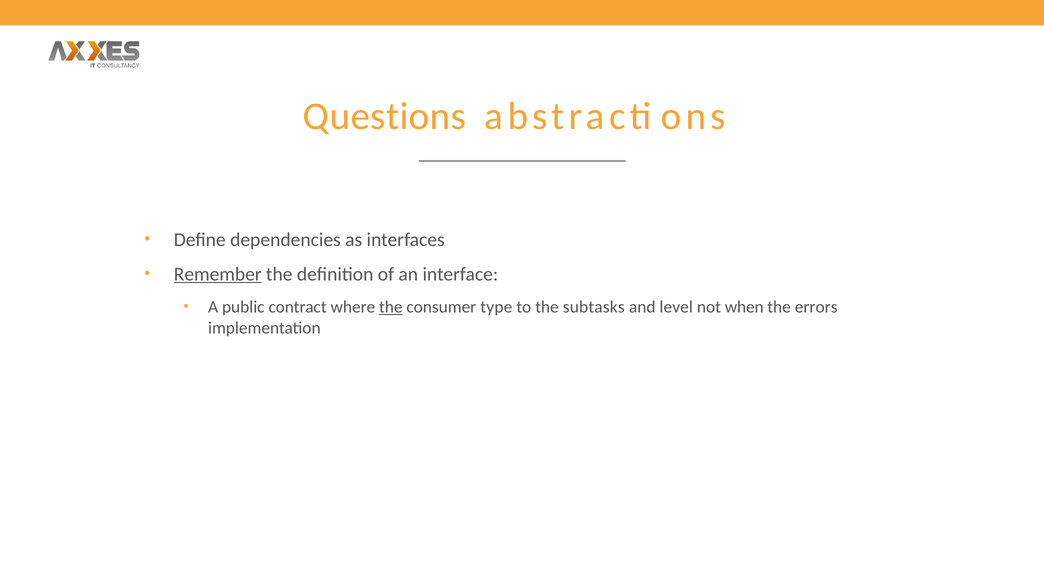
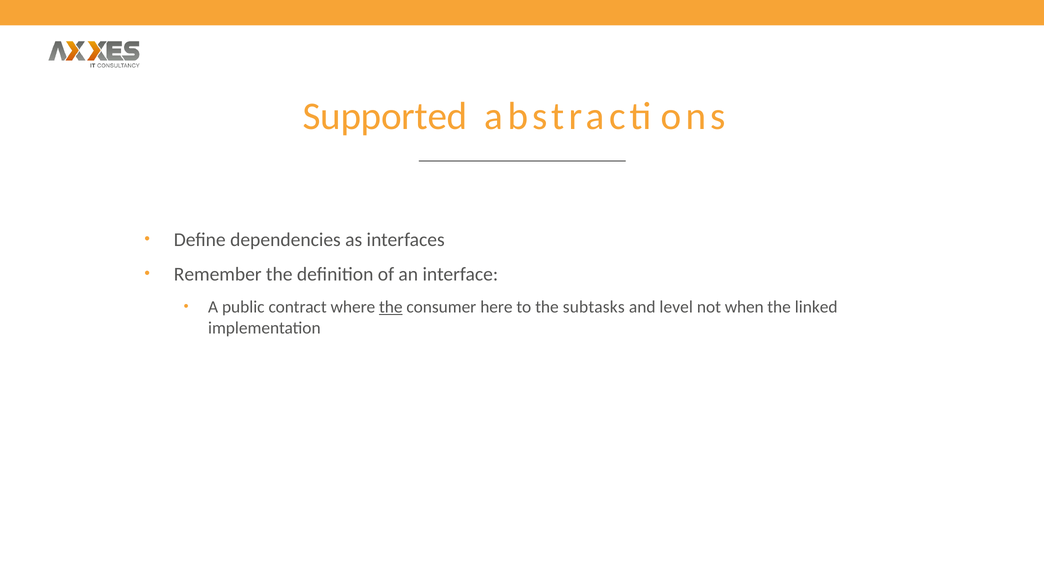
Questions: Questions -> Supported (385, 116)
Remember underline: present -> none (218, 274)
type: type -> here (496, 307)
errors: errors -> linked (816, 307)
